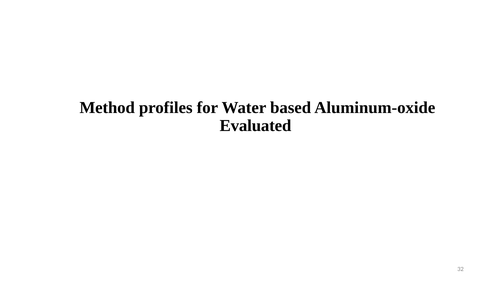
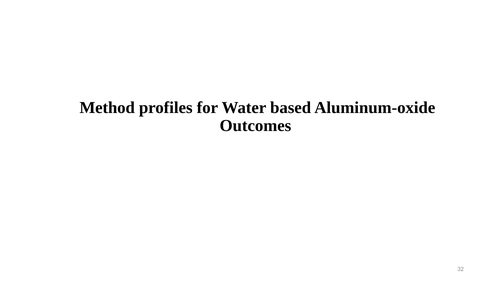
Evaluated: Evaluated -> Outcomes (255, 126)
